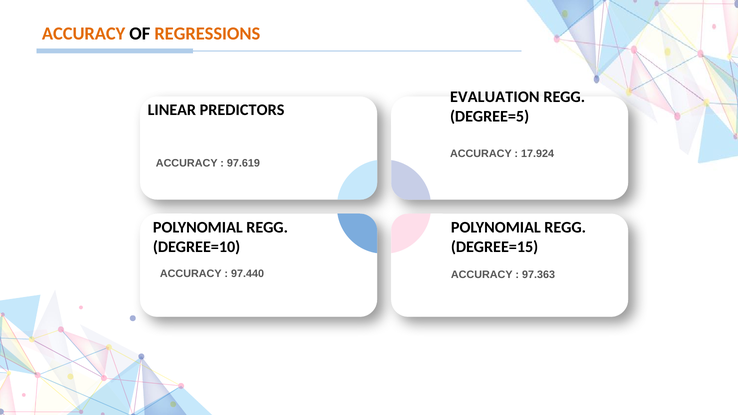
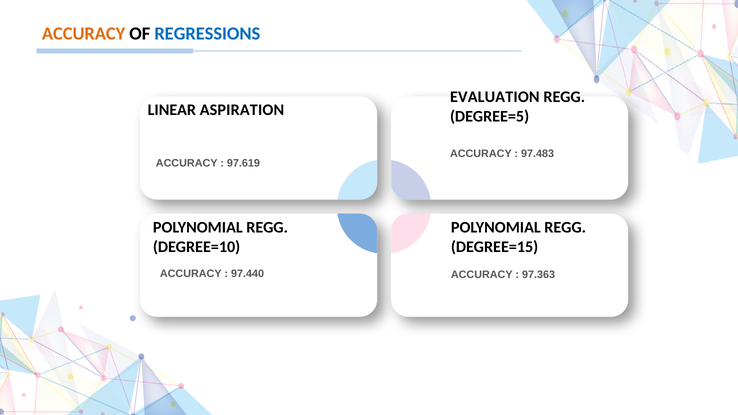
REGRESSIONS colour: orange -> blue (207, 33)
PREDICTORS: PREDICTORS -> ASPIRATION (242, 110)
17.924: 17.924 -> 97.483 (538, 154)
